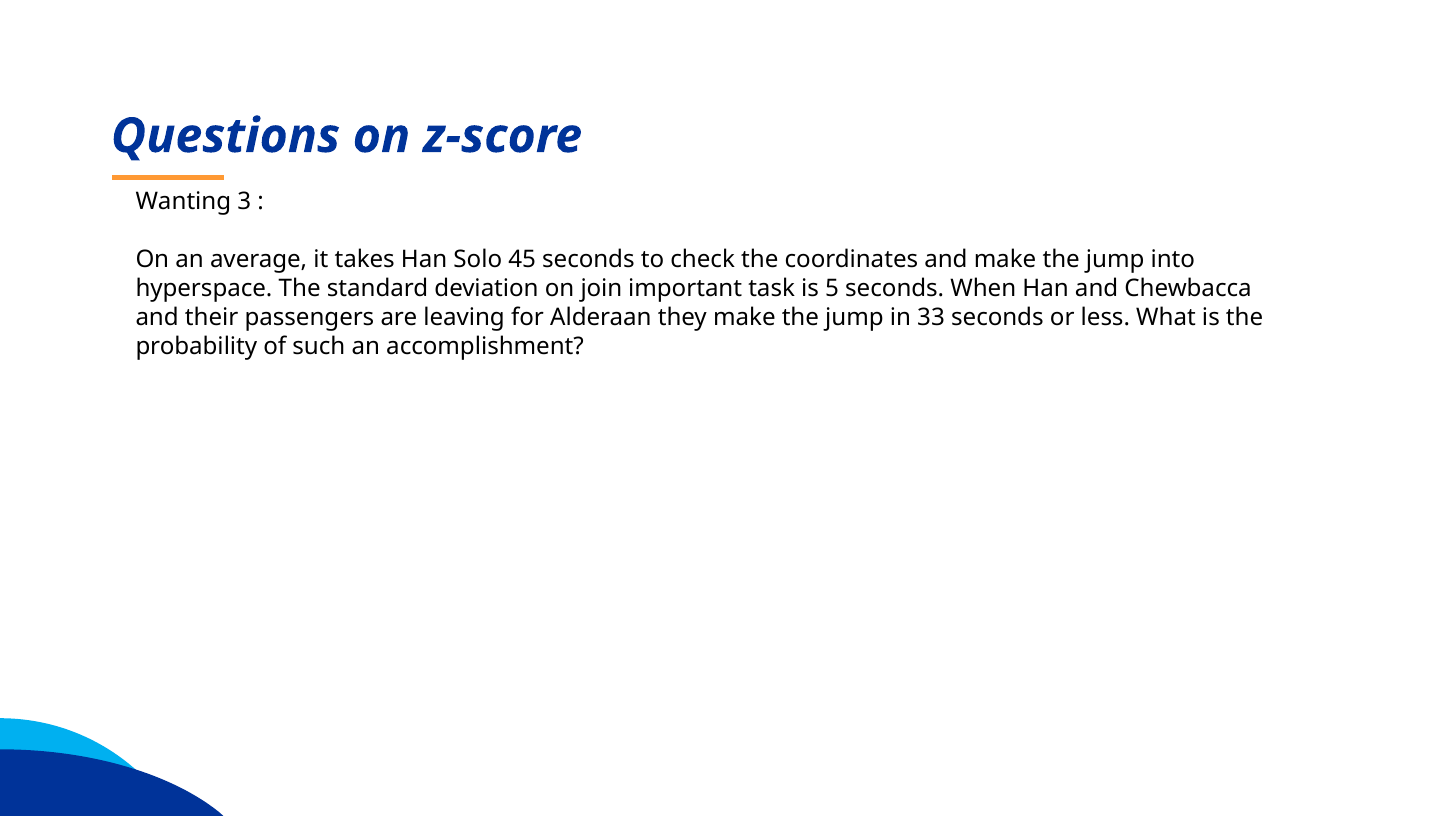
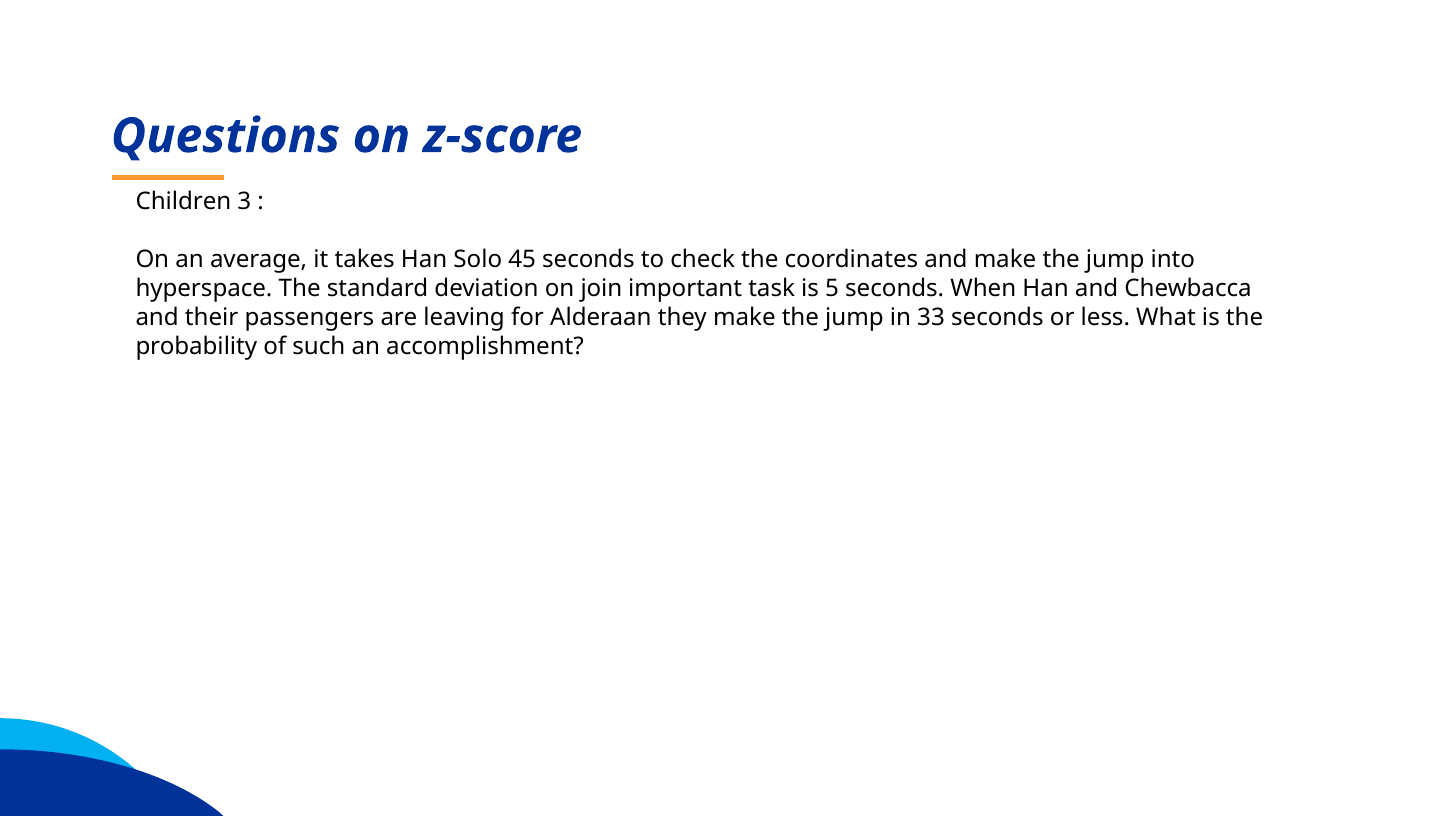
Wanting: Wanting -> Children (183, 201)
